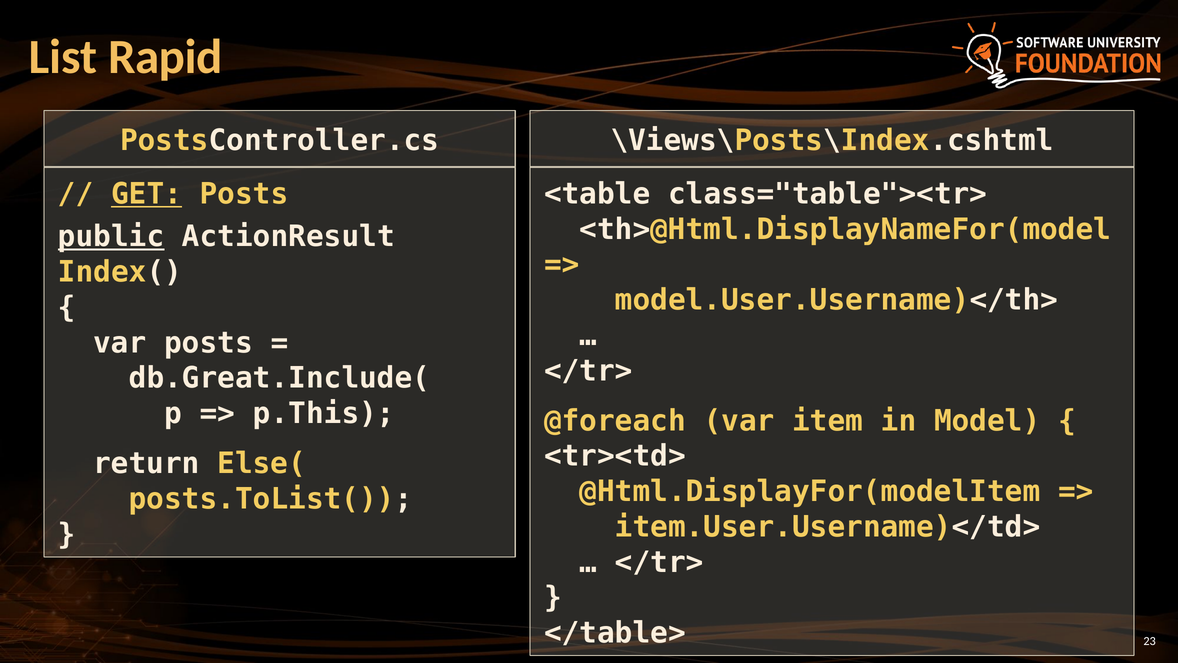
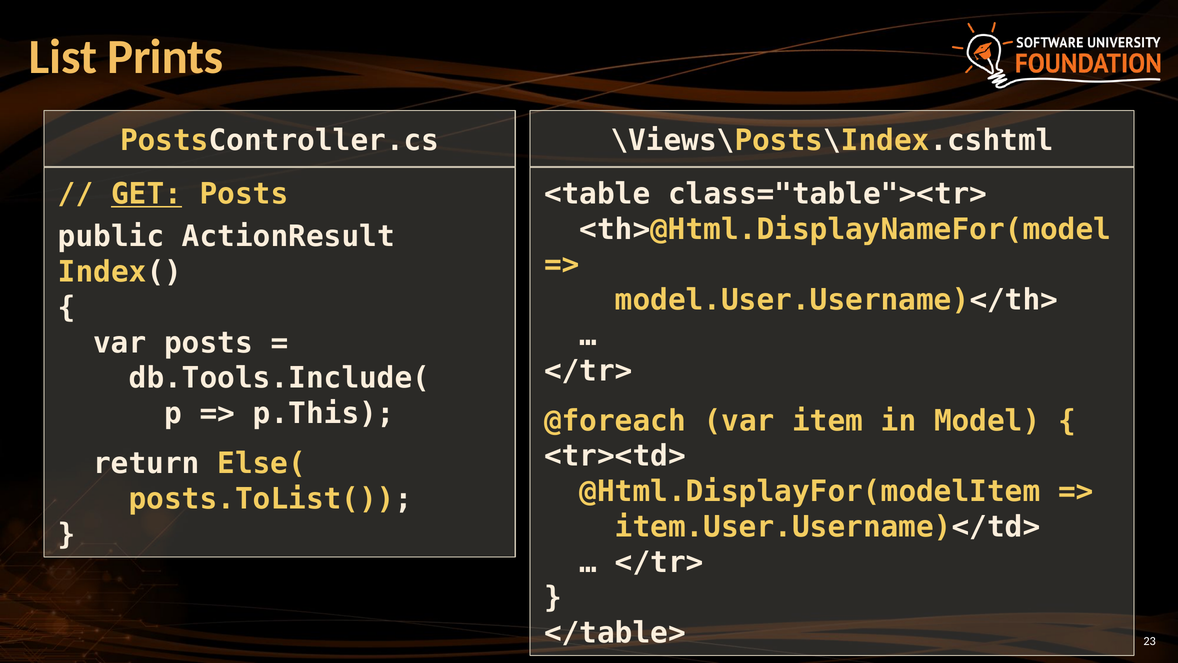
Rapid: Rapid -> Prints (165, 57)
public underline: present -> none (111, 237)
db.Great.Include(: db.Great.Include( -> db.Tools.Include( (279, 378)
